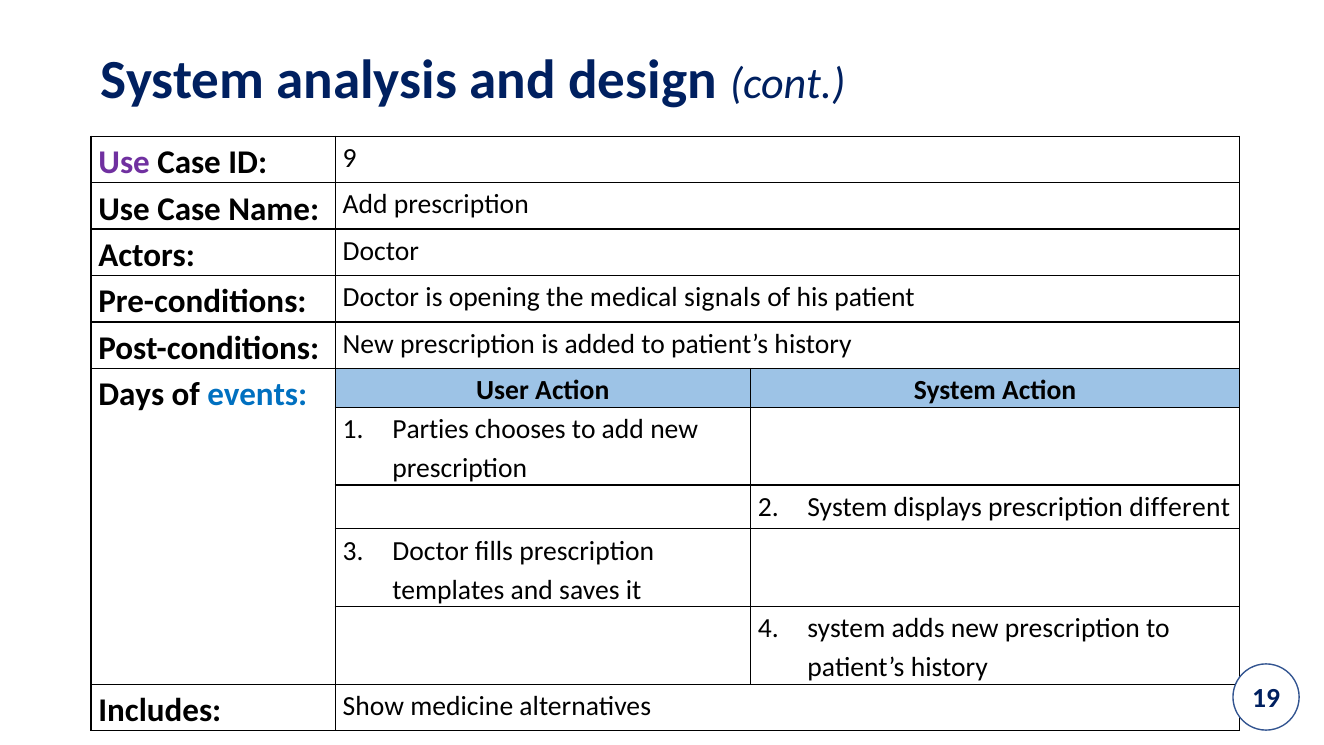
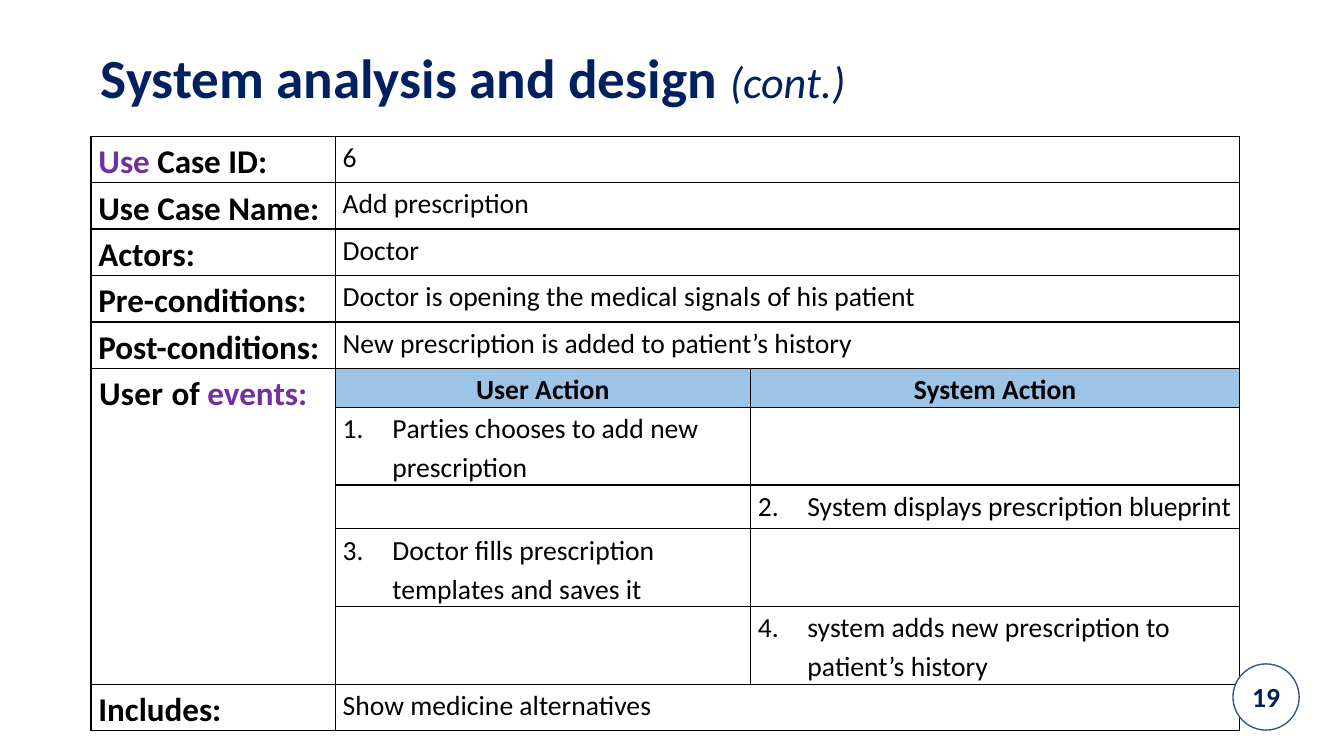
9: 9 -> 6 (350, 158)
Days: Days -> User (131, 395)
events colour: blue -> purple (257, 395)
different: different -> blueprint (1180, 507)
